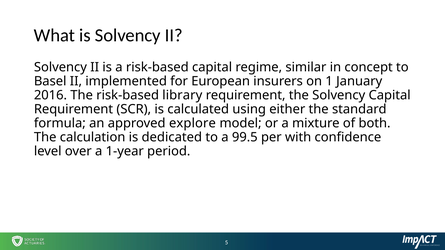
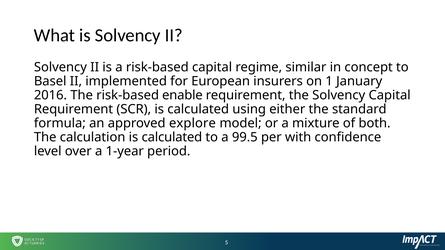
library: library -> enable (182, 95)
calculation is dedicated: dedicated -> calculated (172, 137)
